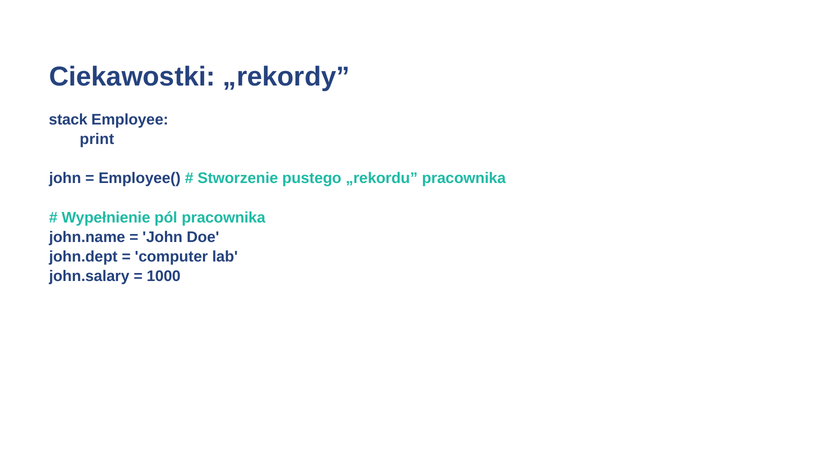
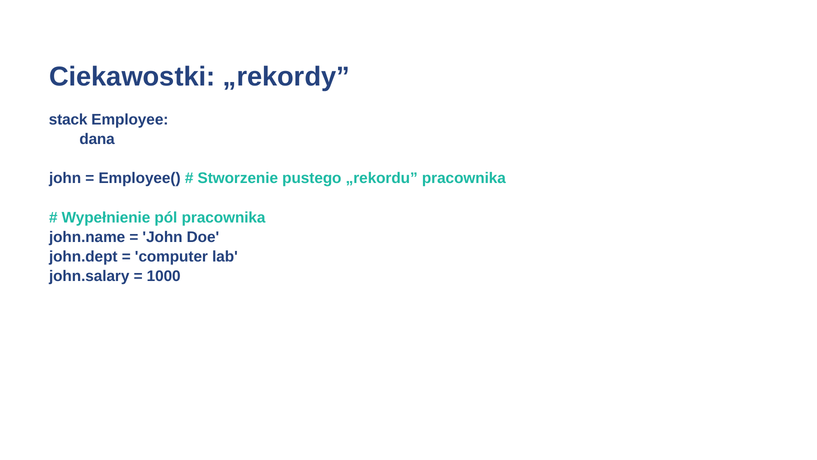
print: print -> dana (97, 139)
